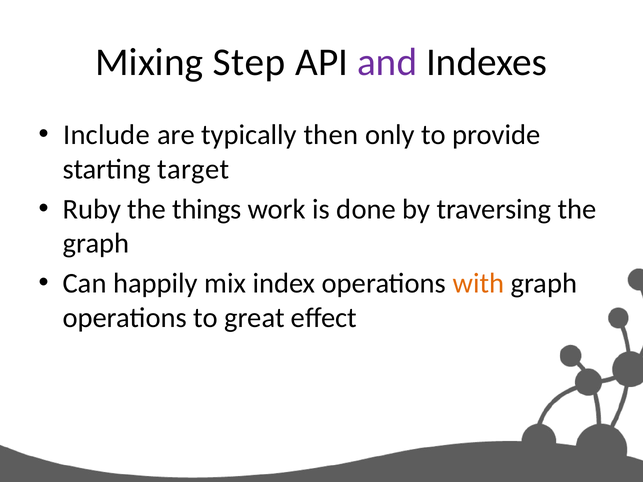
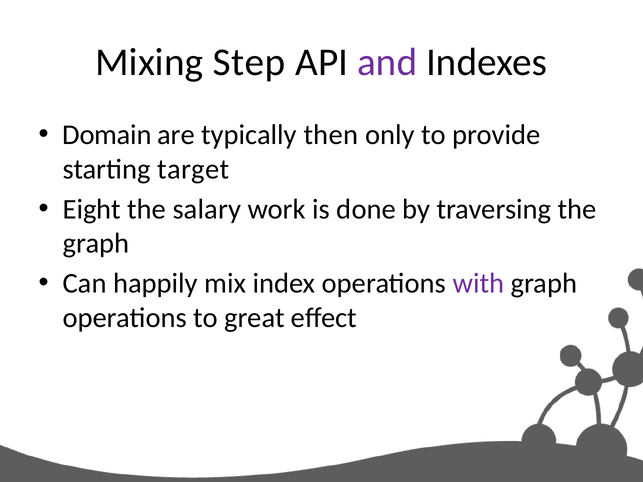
Include: Include -> Domain (107, 135)
Ruby: Ruby -> Eight (92, 209)
things: things -> salary (207, 209)
with colour: orange -> purple (478, 284)
